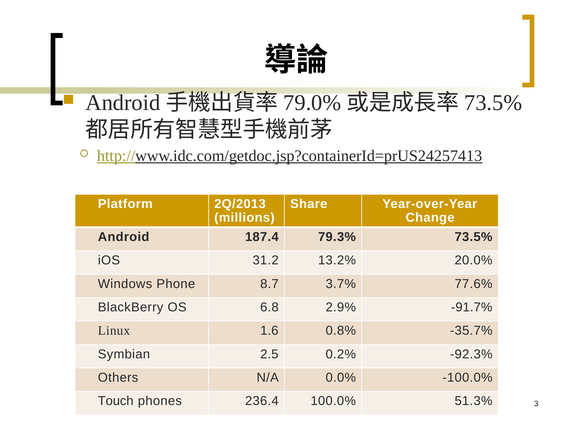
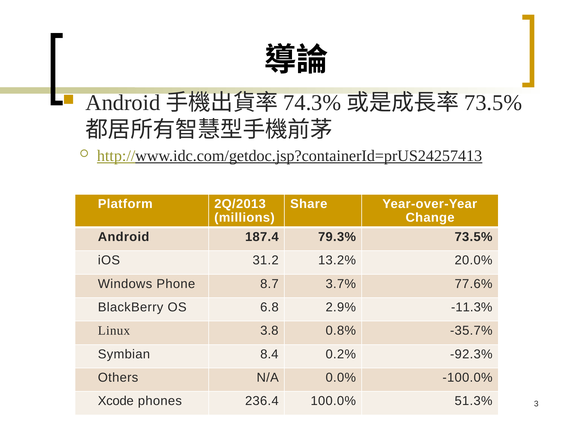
79.0%: 79.0% -> 74.3% (312, 103)
-91.7%: -91.7% -> -11.3% (472, 307)
1.6: 1.6 -> 3.8 (269, 330)
2.5: 2.5 -> 8.4 (269, 354)
Touch: Touch -> Xcode (116, 401)
